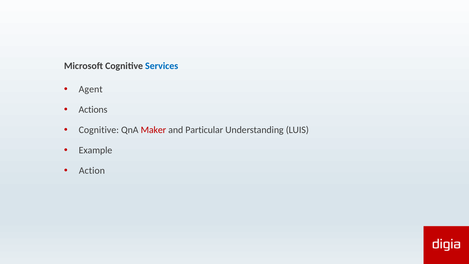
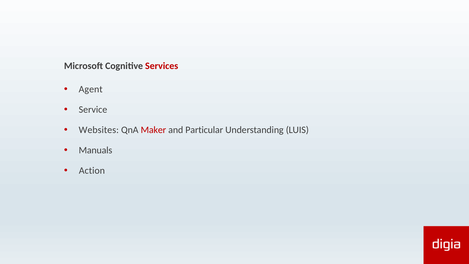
Services colour: blue -> red (162, 66)
Actions: Actions -> Service (93, 110)
Cognitive: Cognitive -> Websites (99, 130)
Example: Example -> Manuals (96, 150)
